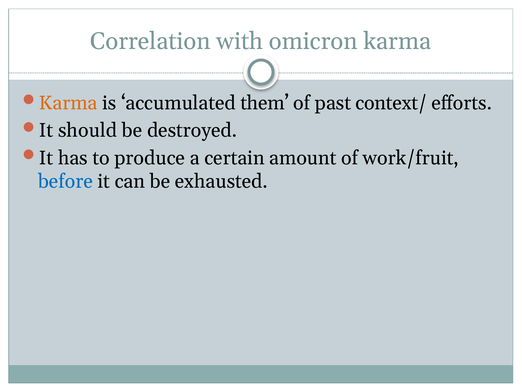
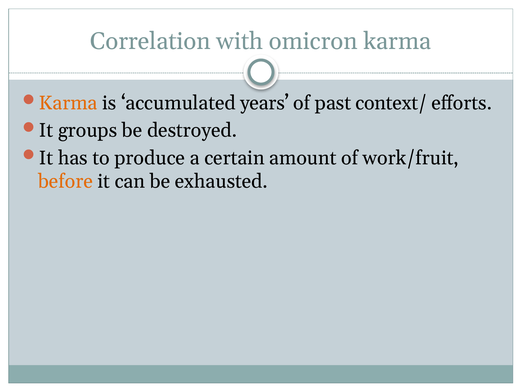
them: them -> years (265, 103)
should: should -> groups (88, 130)
before colour: blue -> orange (65, 181)
